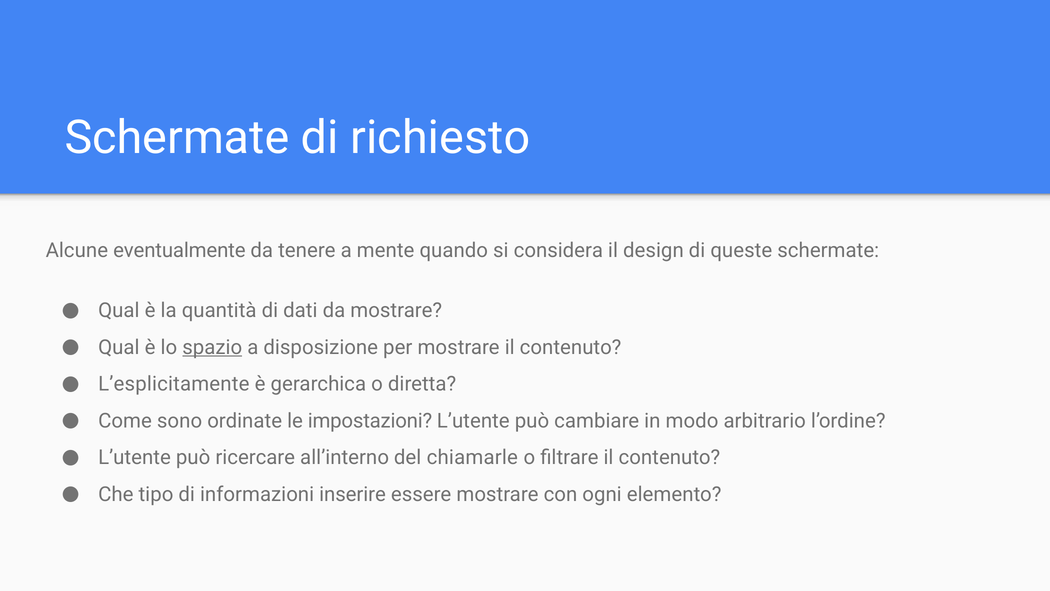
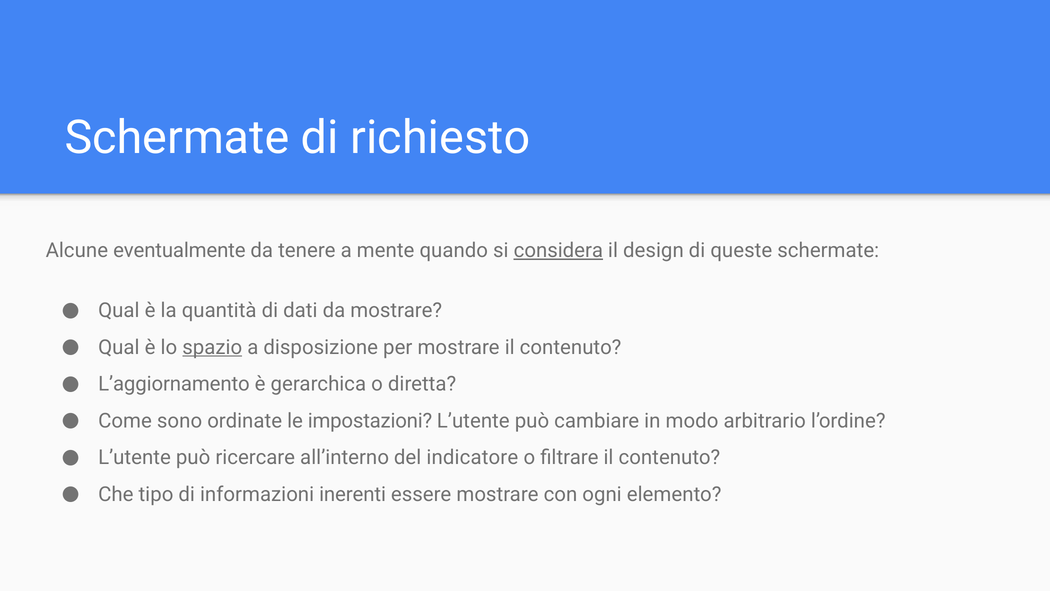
considera underline: none -> present (558, 250)
L’esplicitamente: L’esplicitamente -> L’aggiornamento (174, 384)
chiamarle: chiamarle -> indicatore (472, 457)
inserire: inserire -> inerenti (353, 494)
